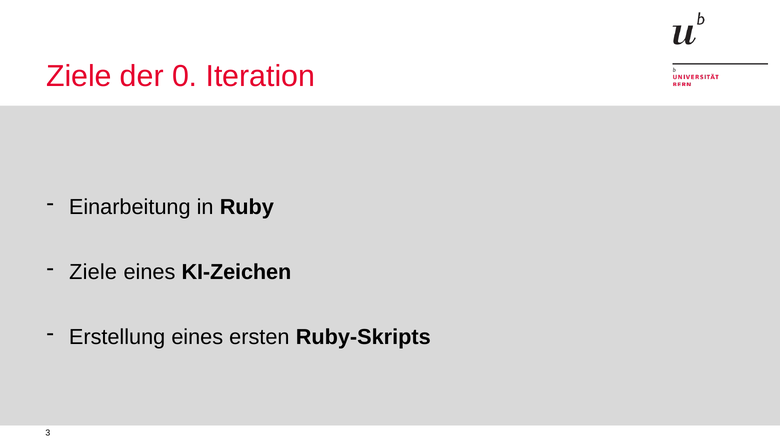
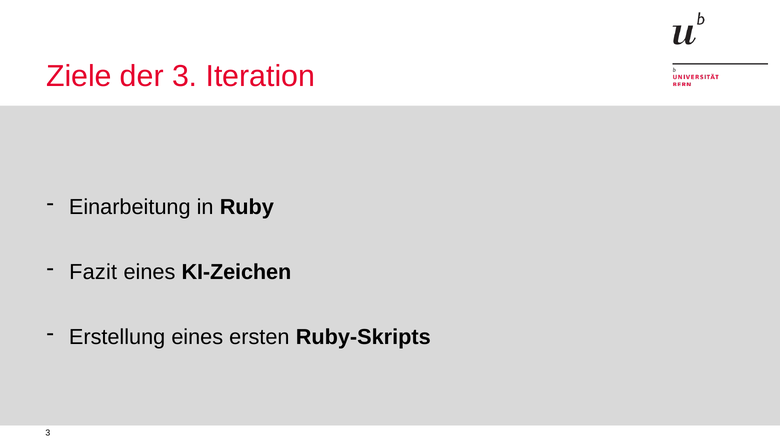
der 0: 0 -> 3 (185, 76)
Ziele: Ziele -> Fazit (93, 272)
